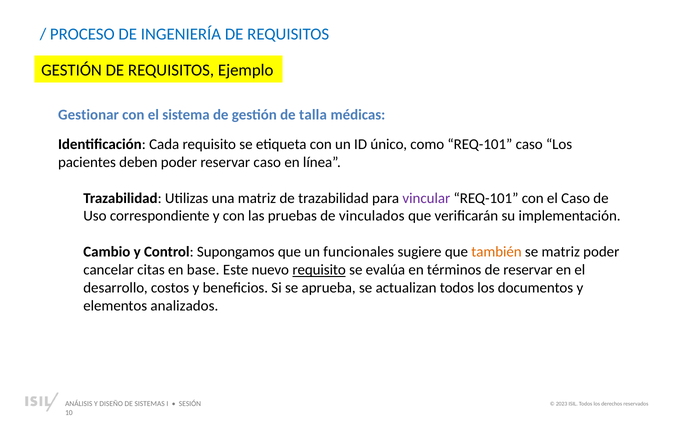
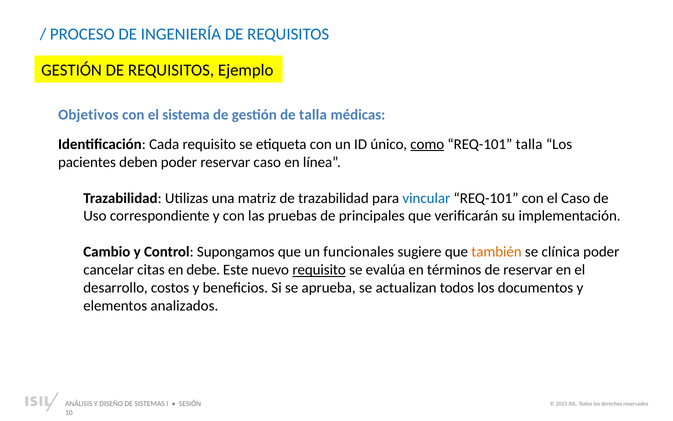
Gestionar: Gestionar -> Objetivos (88, 115)
como underline: none -> present (427, 144)
REQ-101 caso: caso -> talla (529, 144)
vincular colour: purple -> blue (426, 198)
vinculados: vinculados -> principales (372, 216)
se matriz: matriz -> clínica (561, 252)
base: base -> debe (203, 270)
